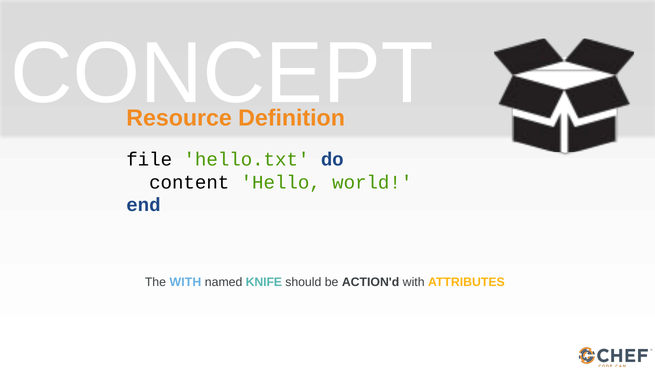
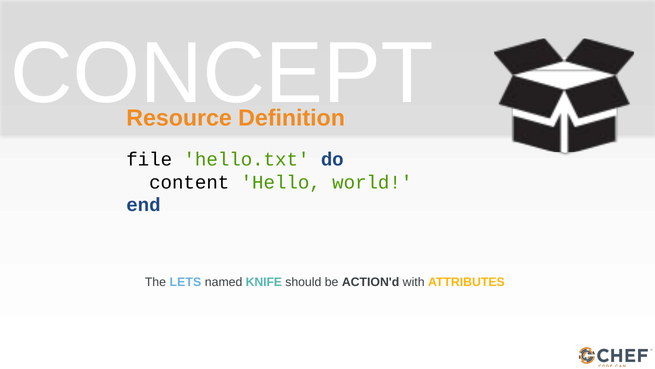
The WITH: WITH -> LETS (185, 282)
